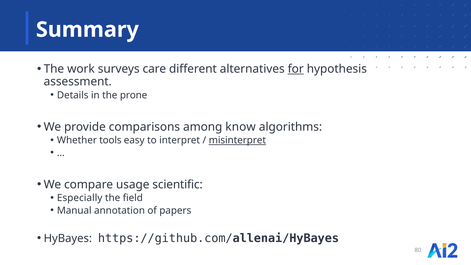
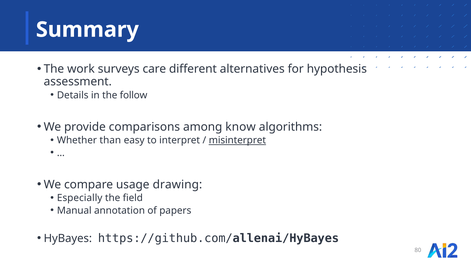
for underline: present -> none (296, 69)
prone: prone -> follow (134, 95)
tools: tools -> than (110, 140)
scientific: scientific -> drawing (177, 185)
